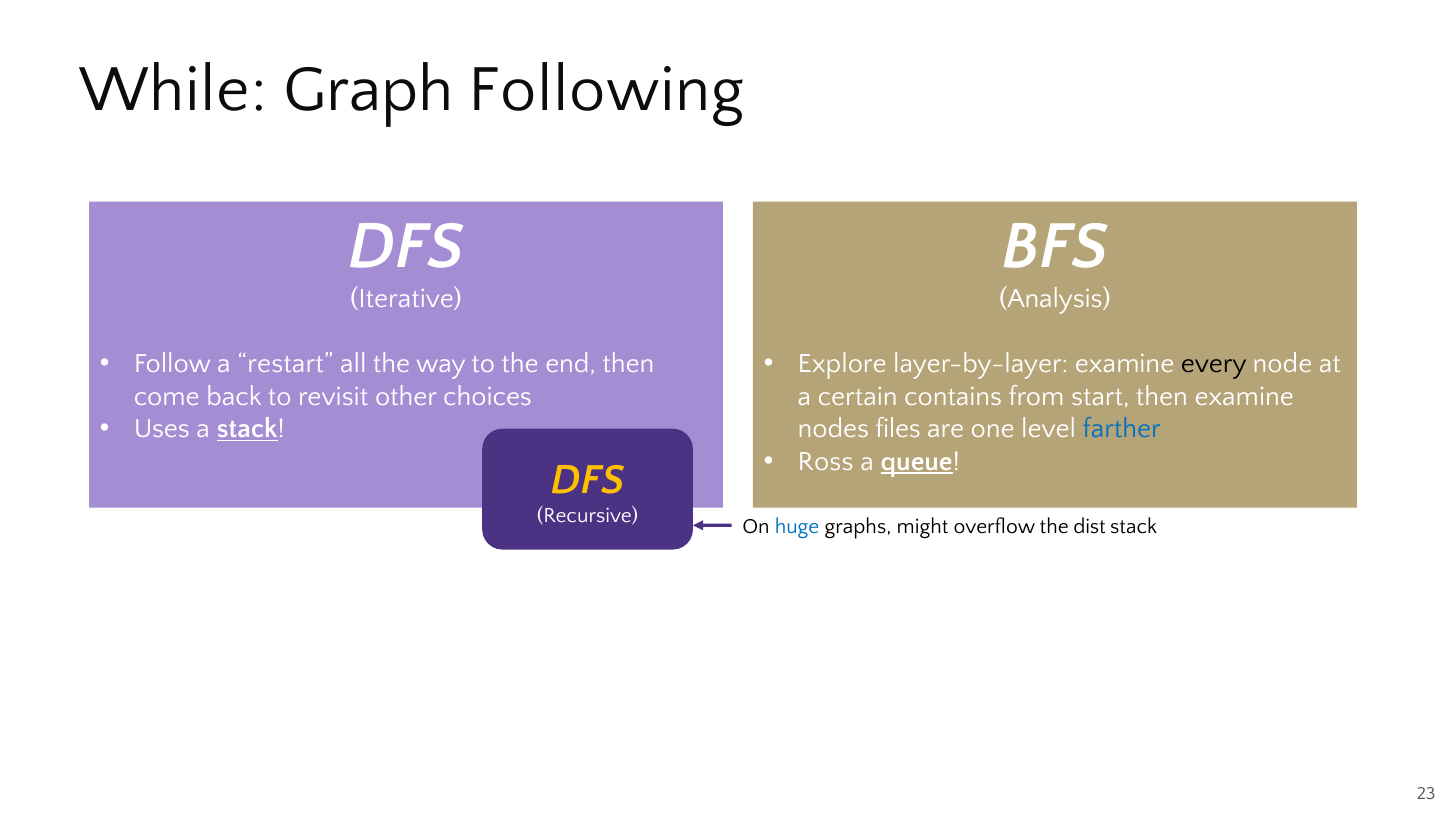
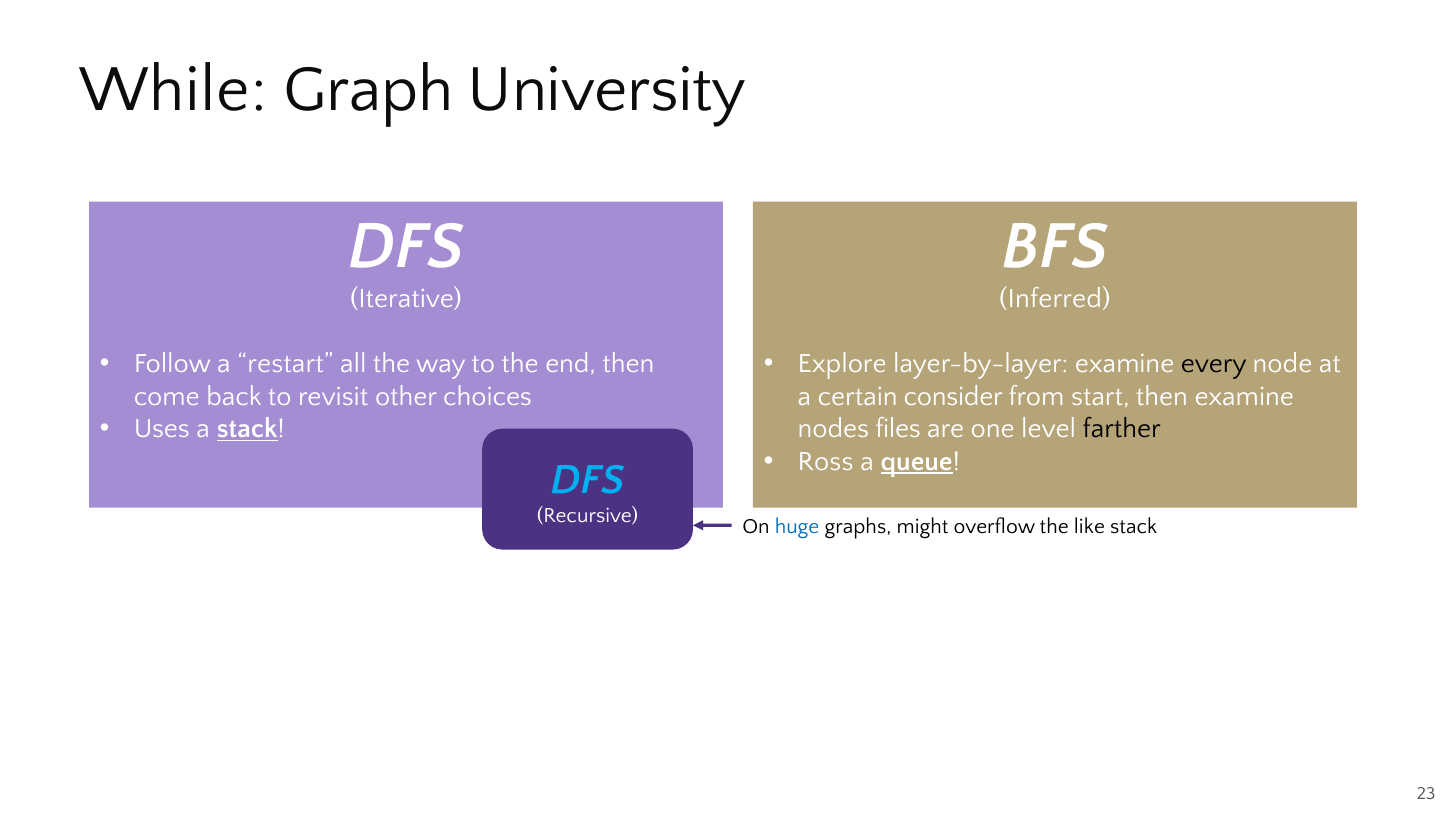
Following: Following -> University (607, 89)
Analysis: Analysis -> Inferred (1055, 298)
contains: contains -> consider (953, 396)
farther colour: blue -> black (1122, 429)
DFS colour: yellow -> light blue (588, 479)
dist: dist -> like (1089, 526)
